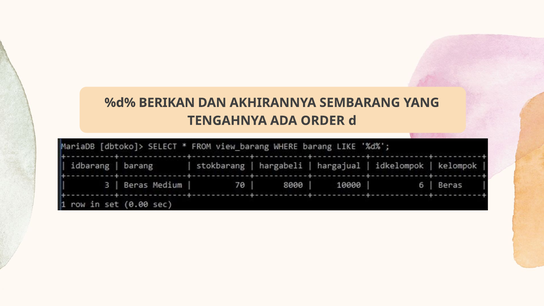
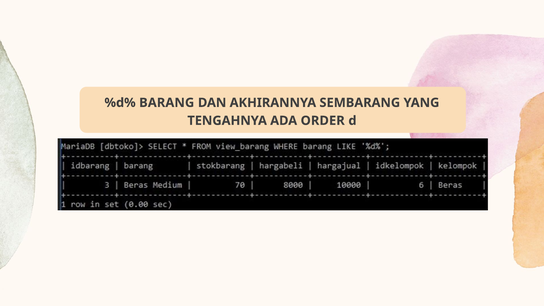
BERIKAN: BERIKAN -> BARANG (167, 103)
